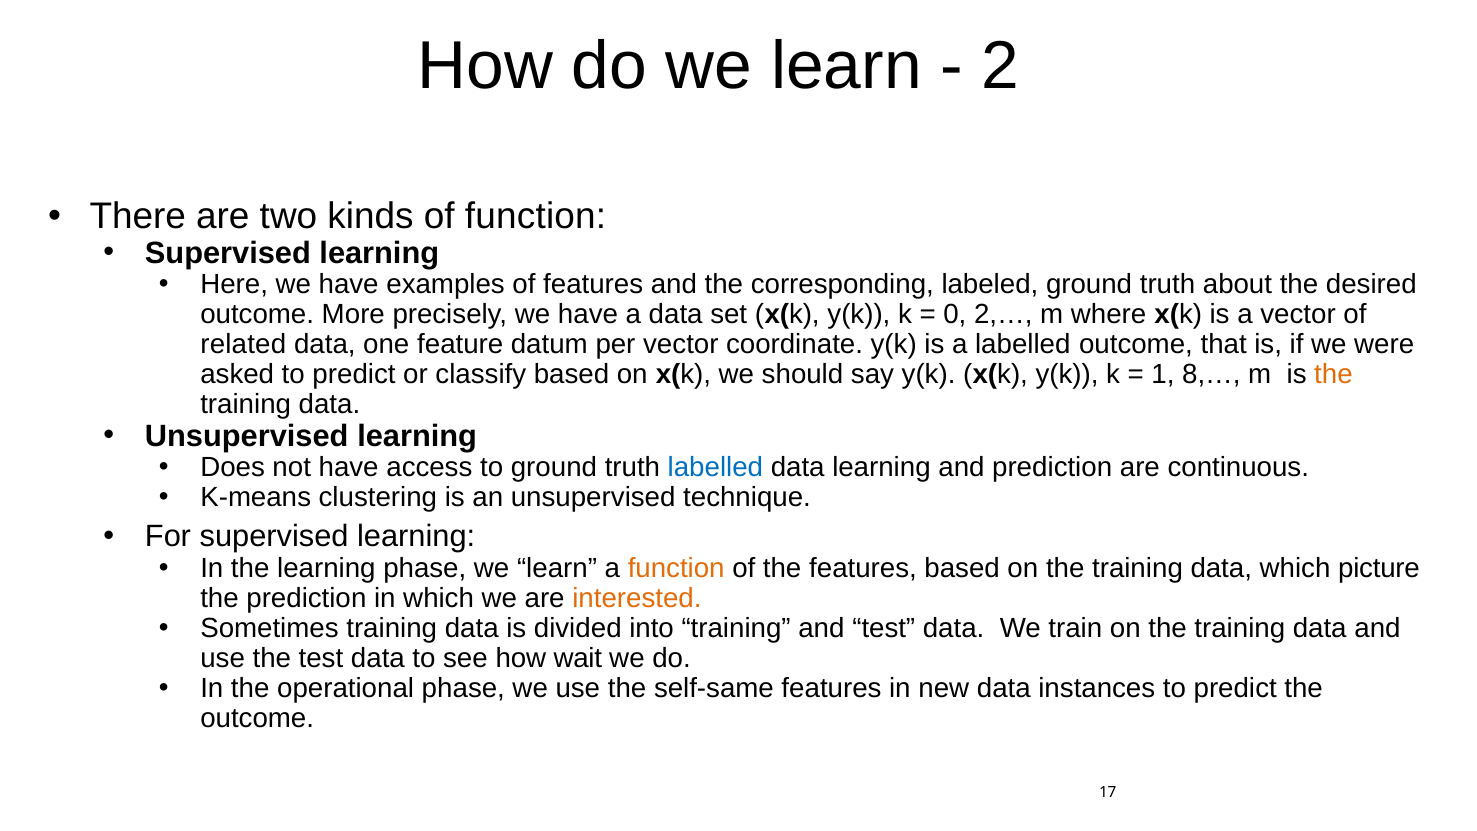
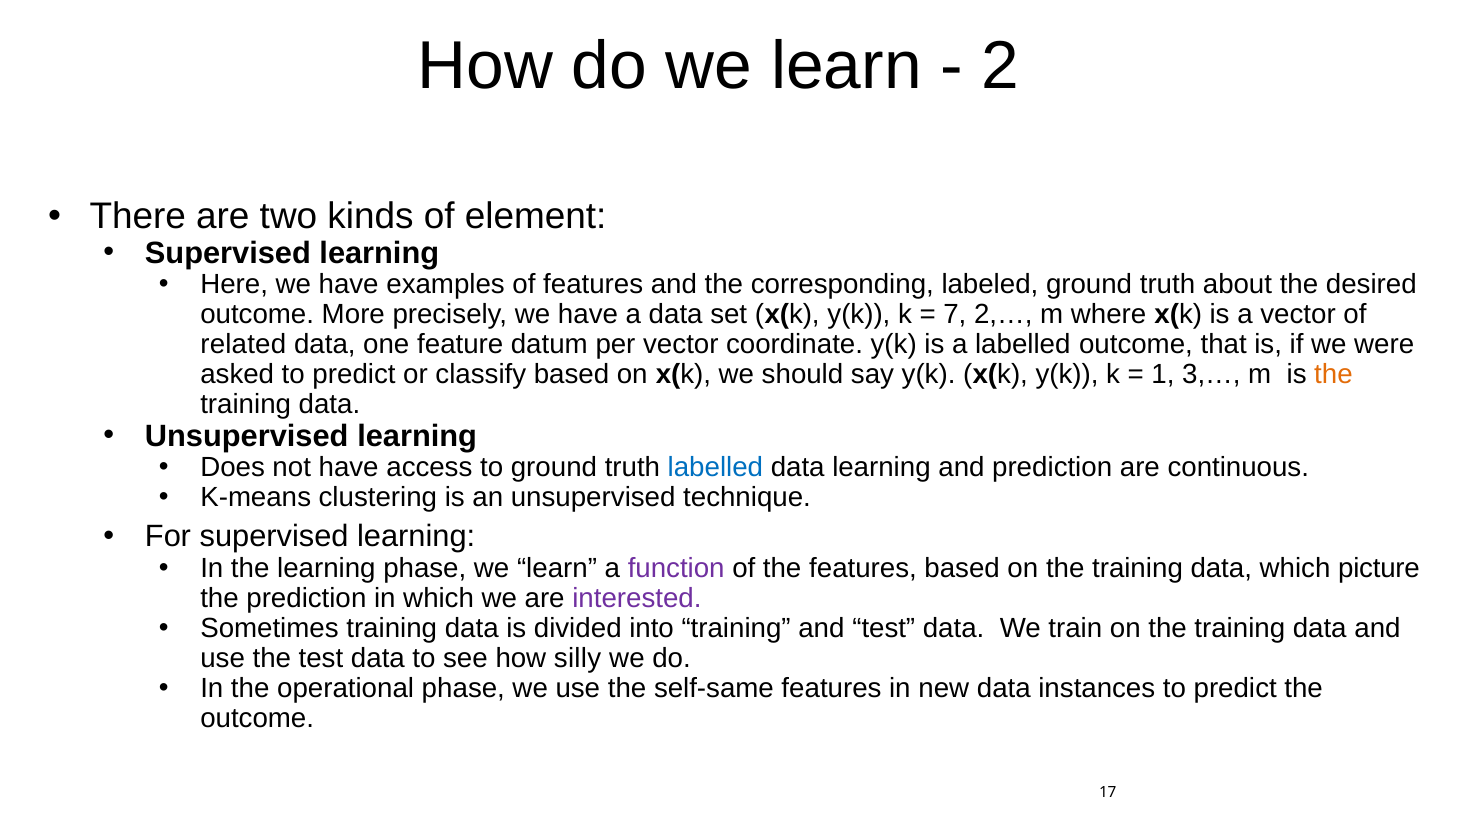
of function: function -> element (536, 216)
0: 0 -> 7 (955, 315)
8,…: 8,… -> 3,… (1211, 374)
function colour: orange -> purple (676, 568)
interested colour: orange -> purple (637, 598)
wait: wait -> silly (578, 658)
